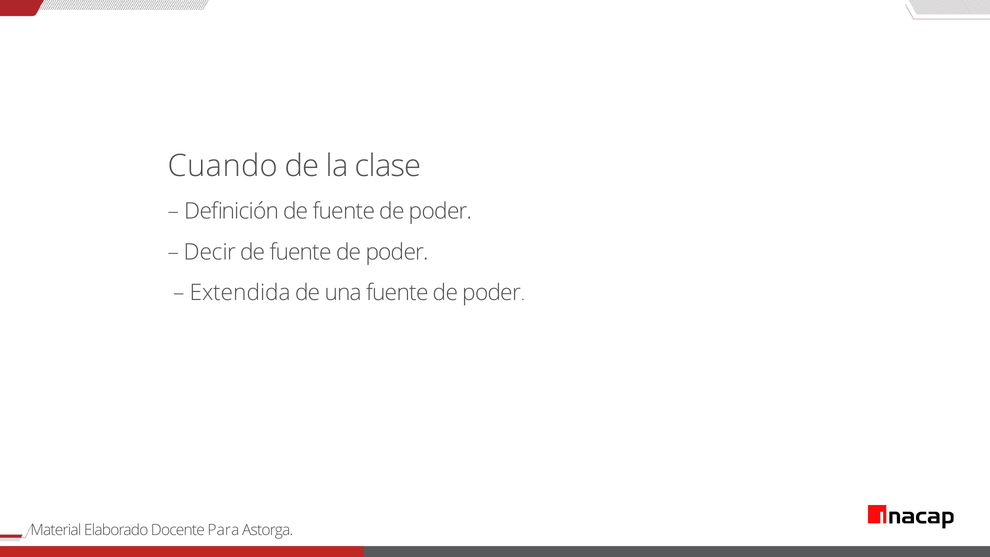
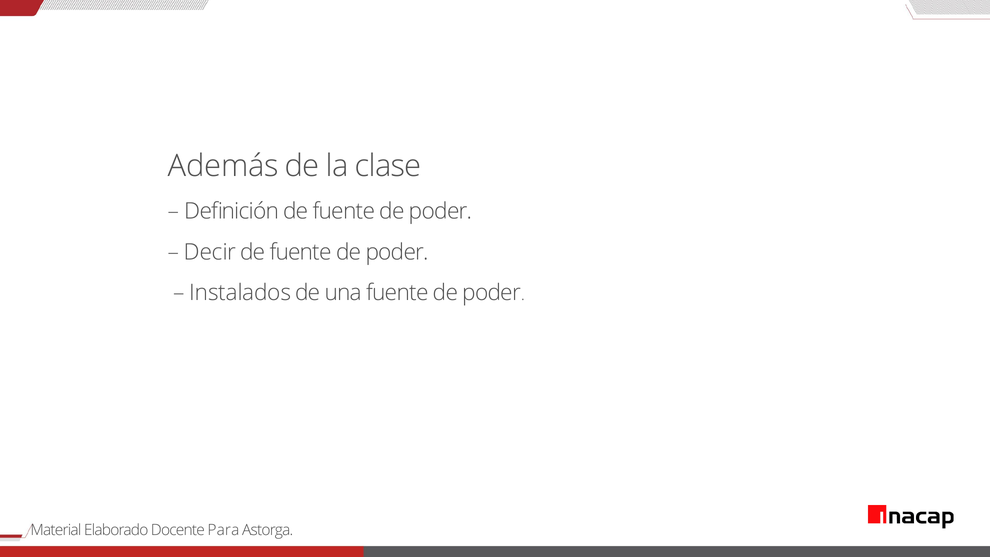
Cuando: Cuando -> Además (223, 166)
Extendida: Extendida -> Instalados (240, 293)
